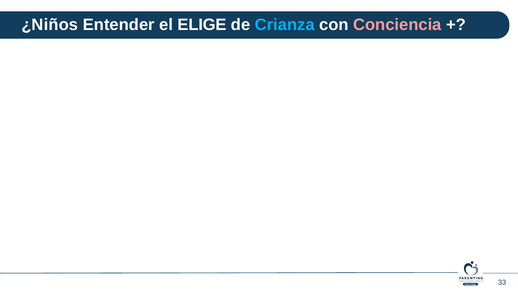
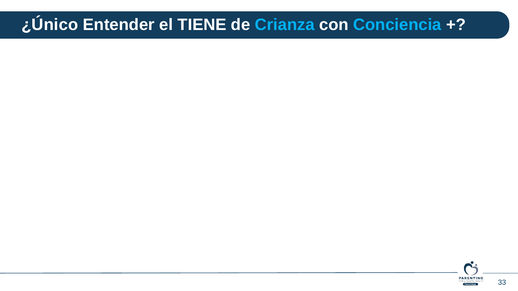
¿Niños: ¿Niños -> ¿Único (50, 25)
ELIGE: ELIGE -> TIENE (202, 25)
Conciencia colour: pink -> light blue (397, 25)
